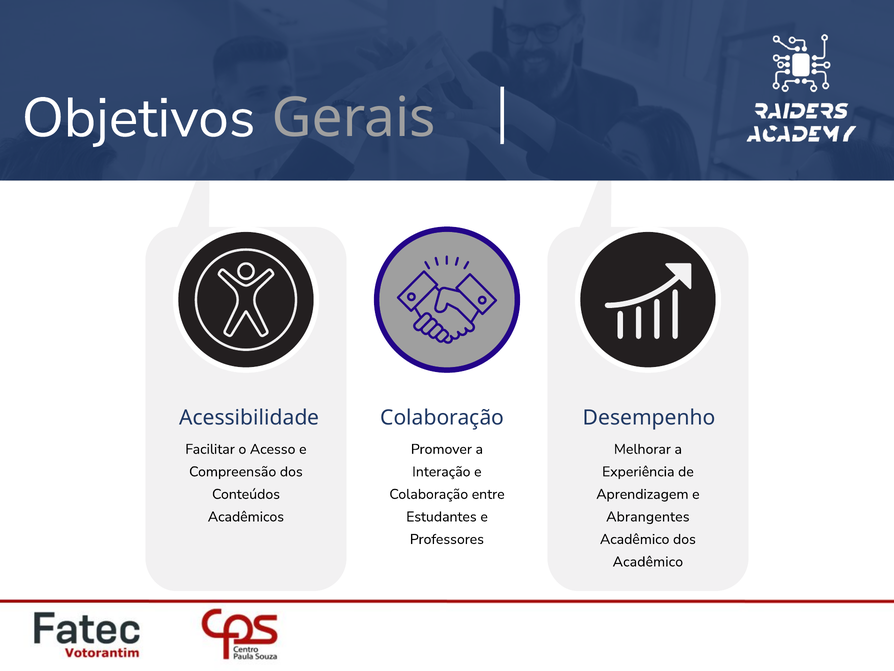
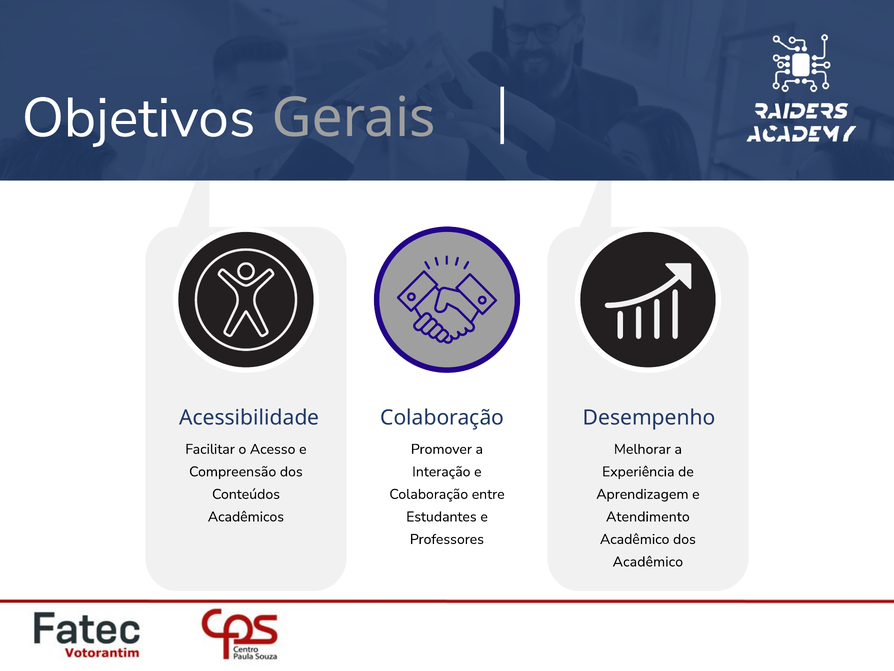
Abrangentes: Abrangentes -> Atendimento (648, 516)
